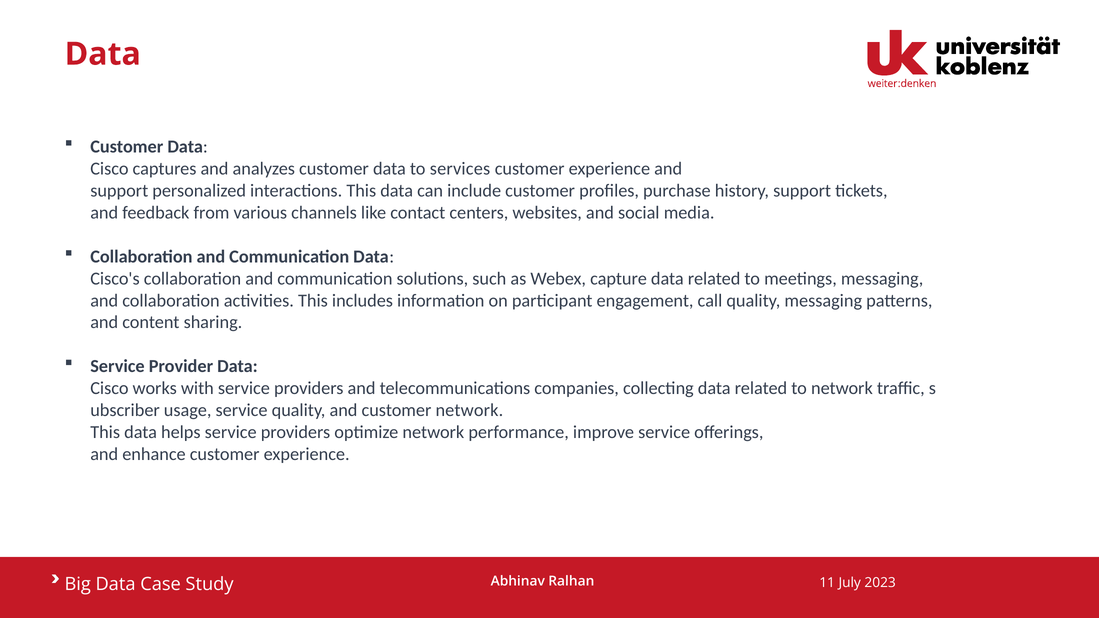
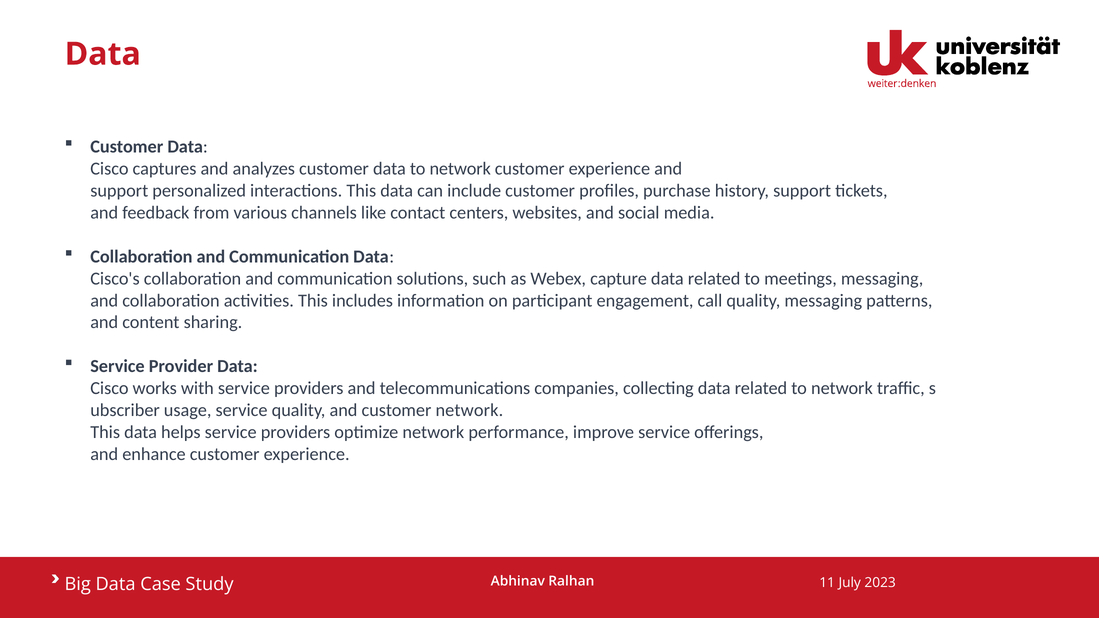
data to services: services -> network (460, 169)
